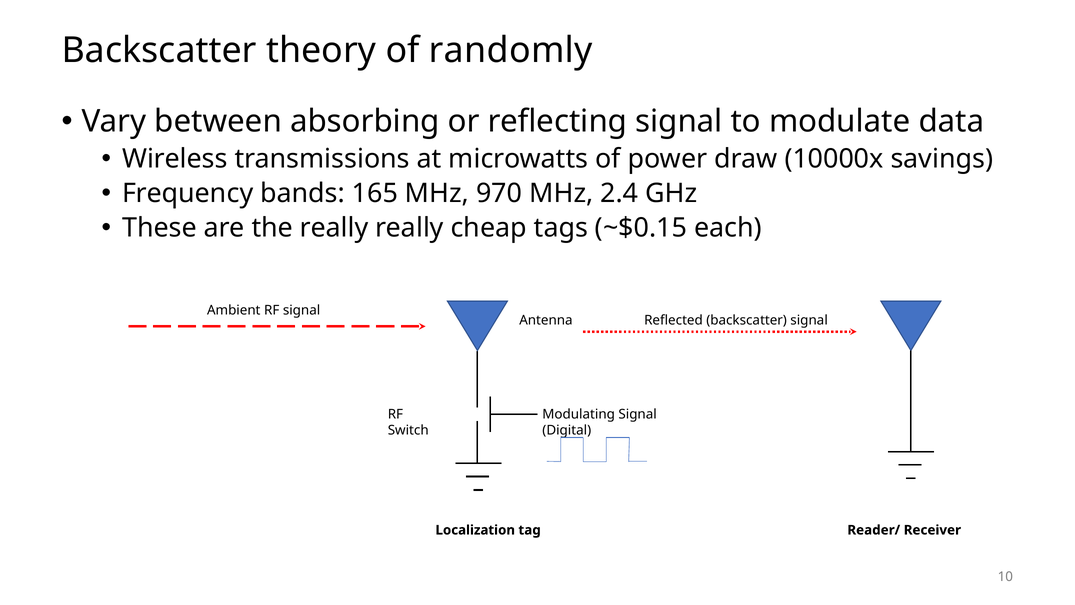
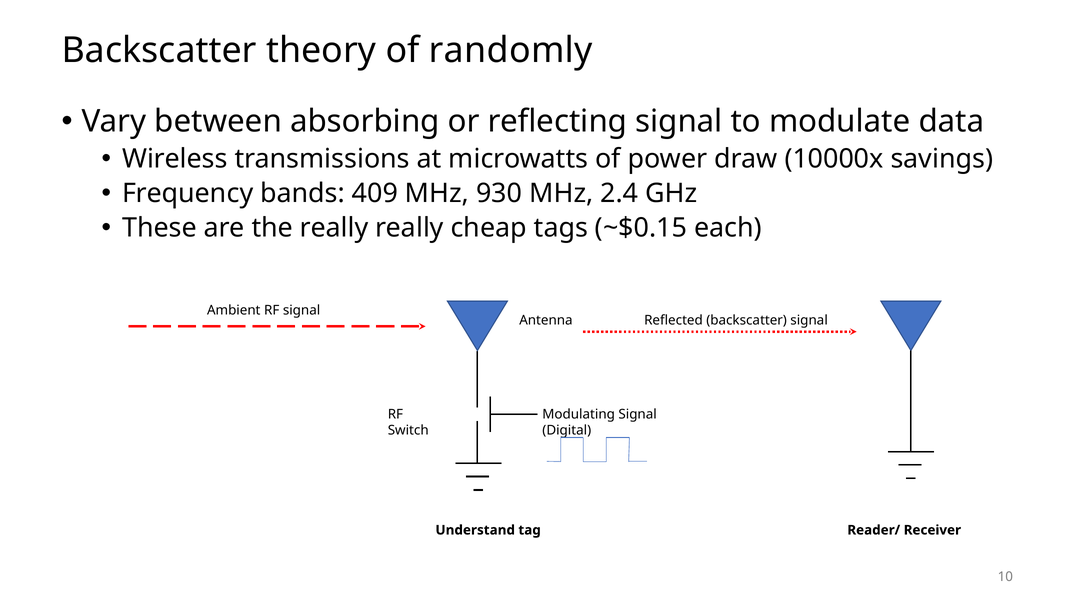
165: 165 -> 409 (375, 193)
970: 970 -> 930 (499, 193)
Localization: Localization -> Understand (475, 530)
